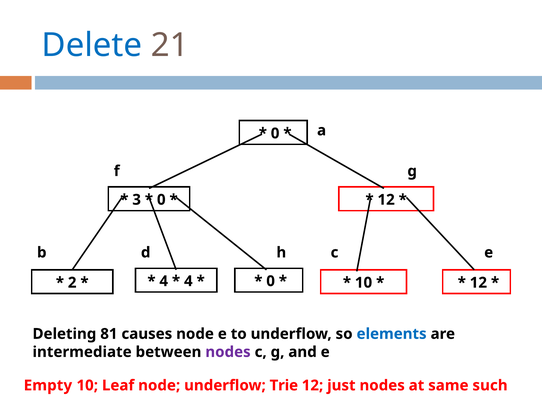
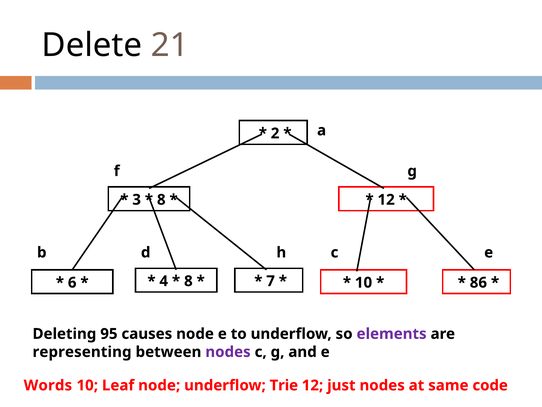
Delete colour: blue -> black (92, 45)
0: 0 -> 2 (275, 133)
0: 0 -> 8 (161, 199)
0: 0 -> 7 (271, 281)
2: 2 -> 6 (72, 282)
4: 4 -> 8 (188, 281)
12: 12 -> 86 (478, 282)
81: 81 -> 95 (109, 333)
elements colour: blue -> purple (392, 333)
intermediate: intermediate -> representing (82, 352)
Empty: Empty -> Words (48, 385)
such: such -> code (490, 385)
